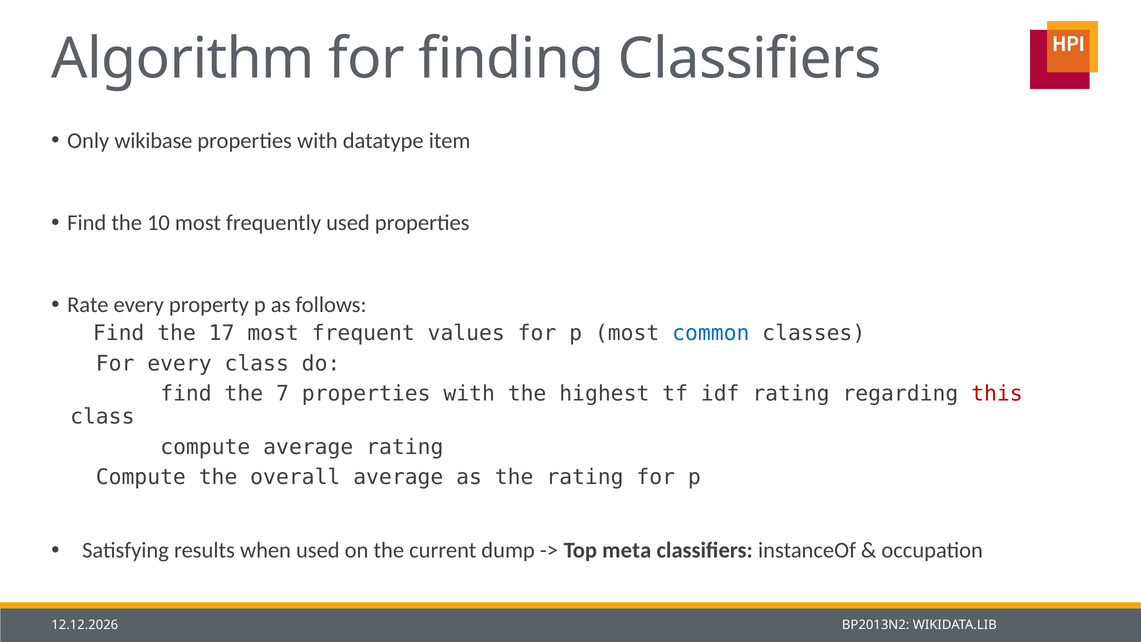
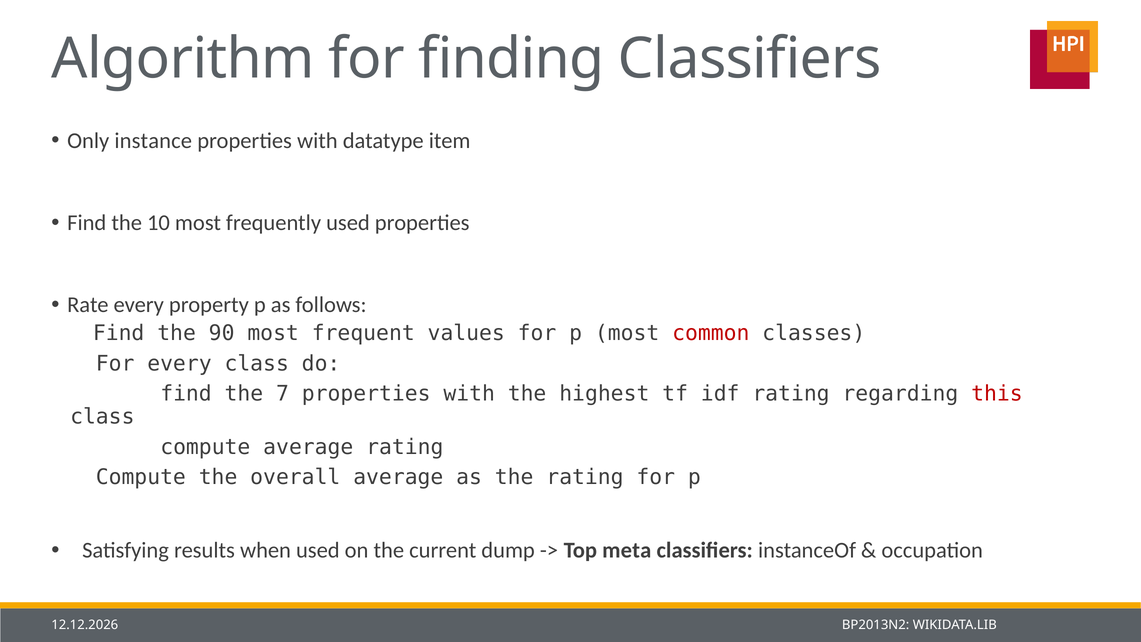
wikibase: wikibase -> instance (153, 141)
17: 17 -> 90 (222, 333)
common colour: blue -> red (711, 333)
